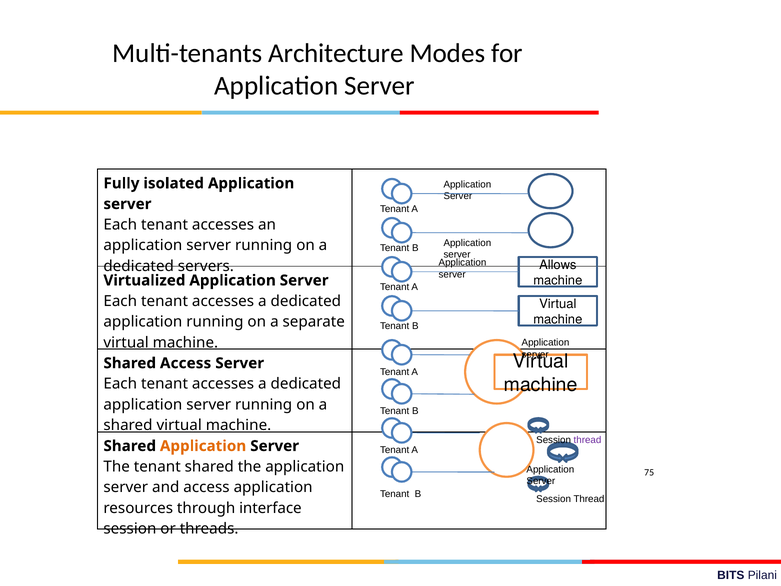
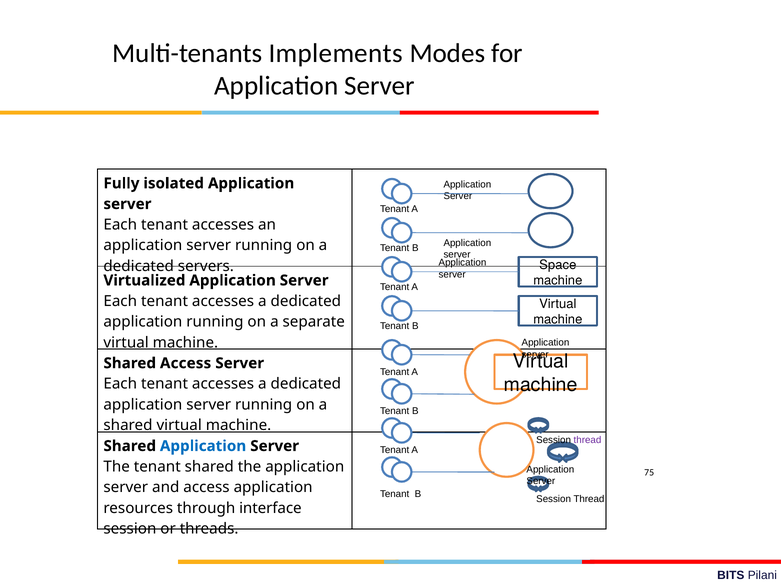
Architecture: Architecture -> Implements (336, 53)
Allows: Allows -> Space (558, 265)
Application colour: orange -> blue (203, 446)
